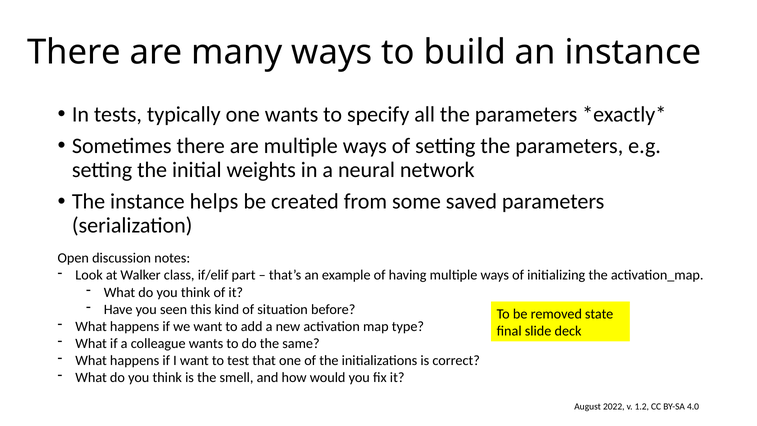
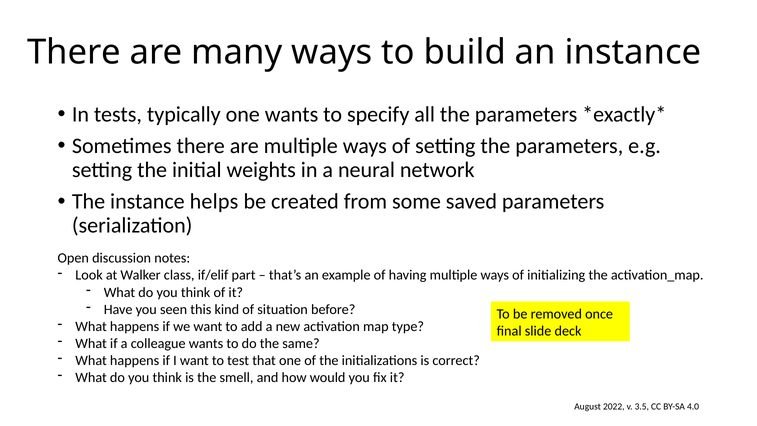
state: state -> once (599, 314)
1.2: 1.2 -> 3.5 (642, 407)
